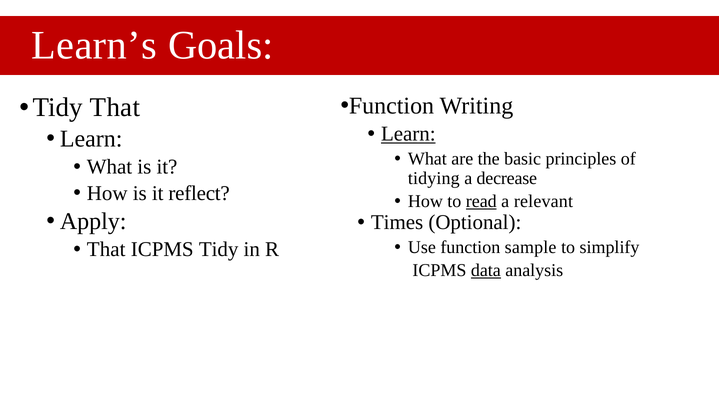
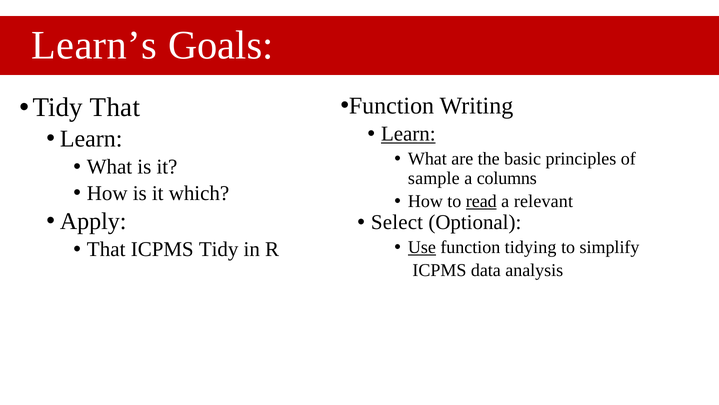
tidying: tidying -> sample (434, 178)
decrease: decrease -> columns (507, 178)
reflect: reflect -> which (199, 193)
Times: Times -> Select (397, 222)
Use underline: none -> present (422, 247)
sample: sample -> tidying (531, 247)
data underline: present -> none (486, 270)
